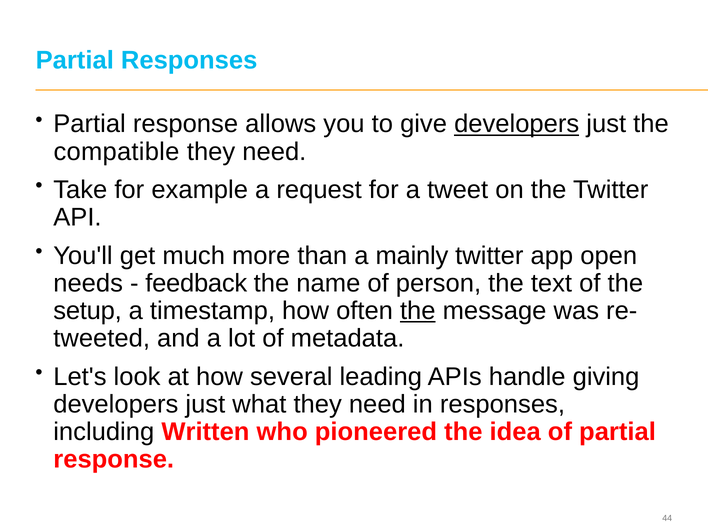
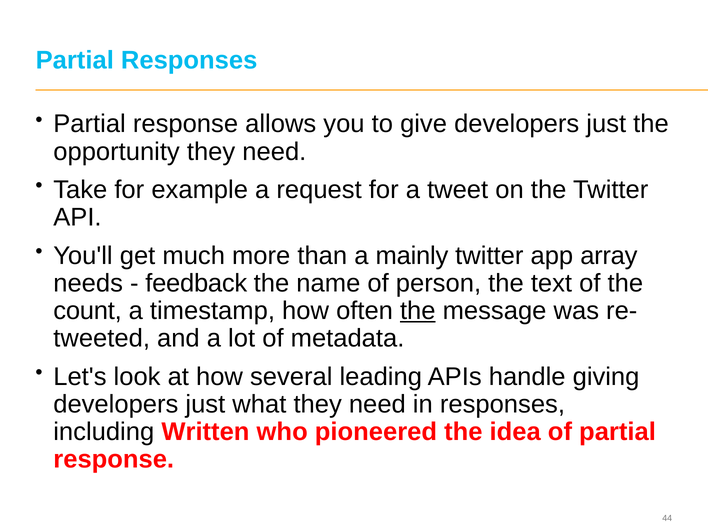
developers underline: present -> none (517, 124)
compatible: compatible -> opportunity (117, 152)
open: open -> array (609, 256)
setup: setup -> count (88, 311)
